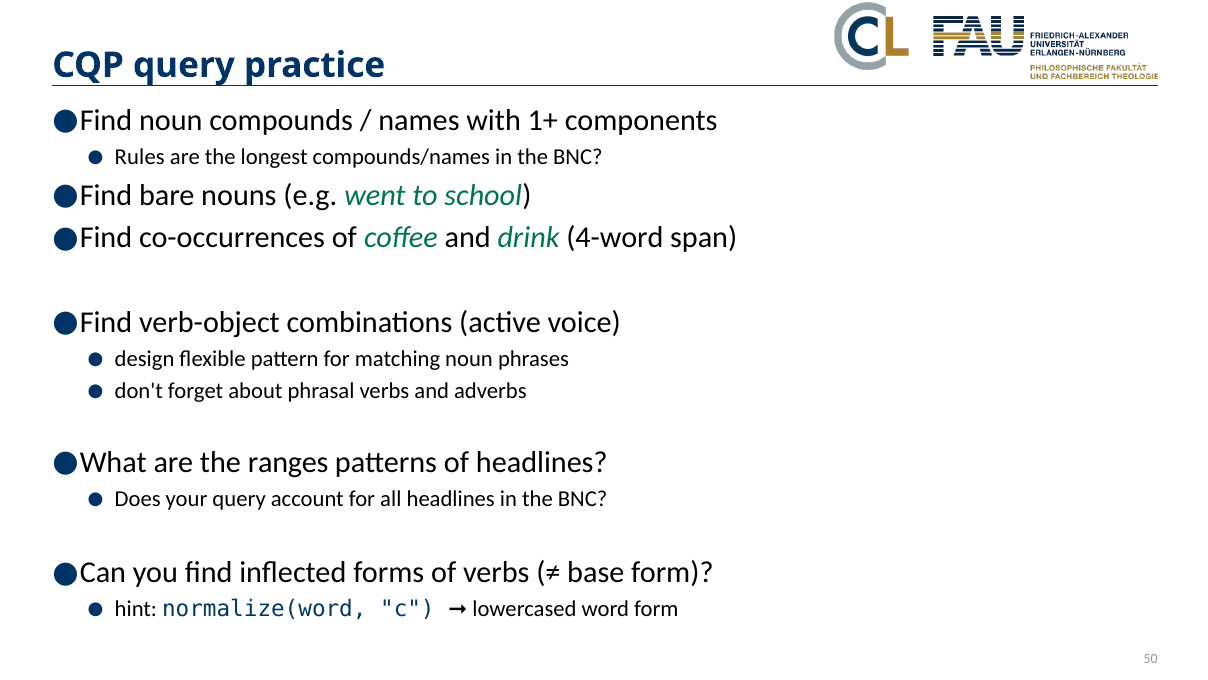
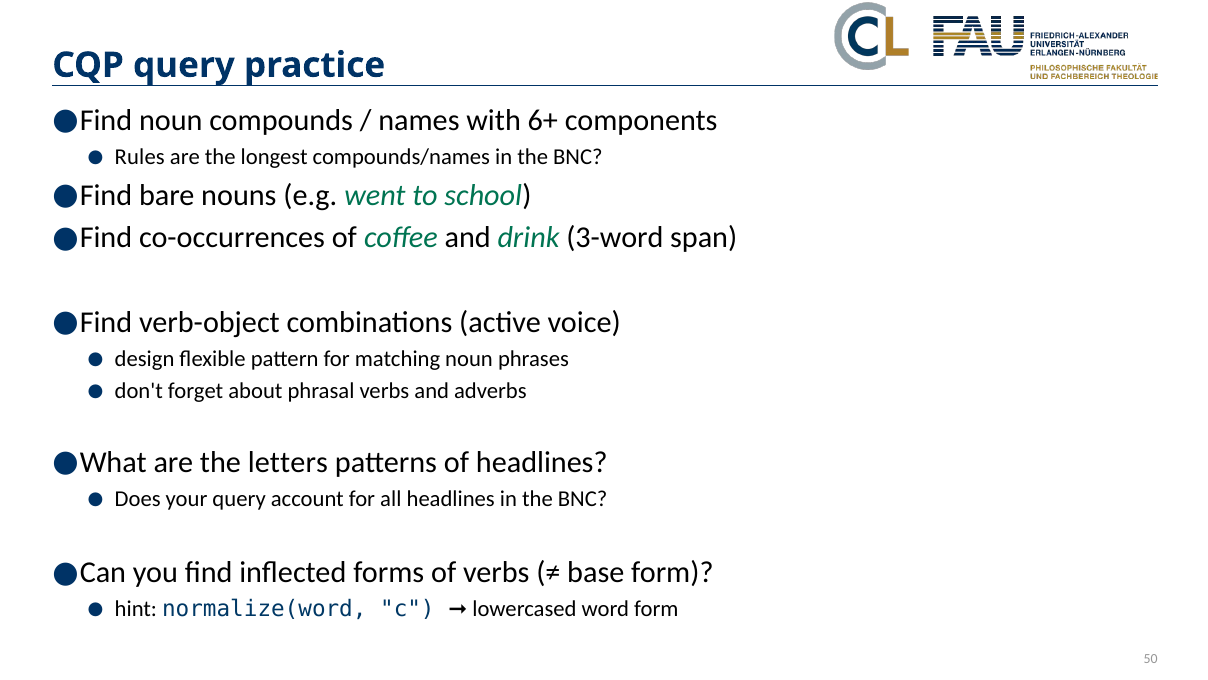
1+: 1+ -> 6+ (543, 120)
4-word: 4-word -> 3-word (615, 237)
ranges: ranges -> letters (288, 462)
